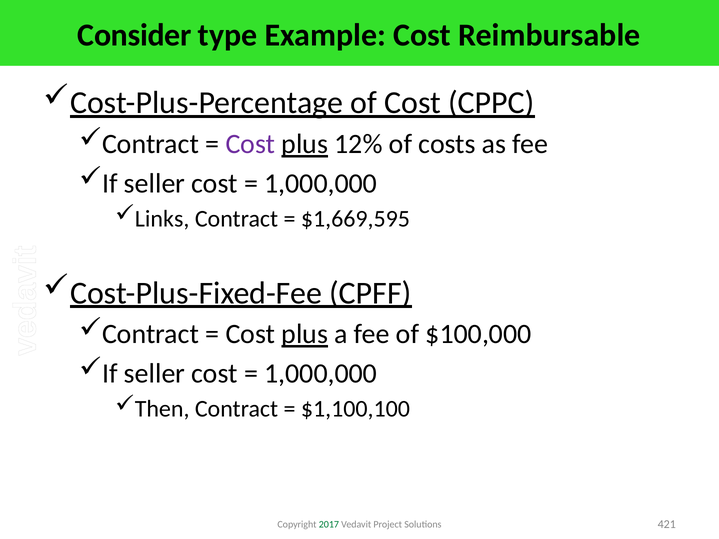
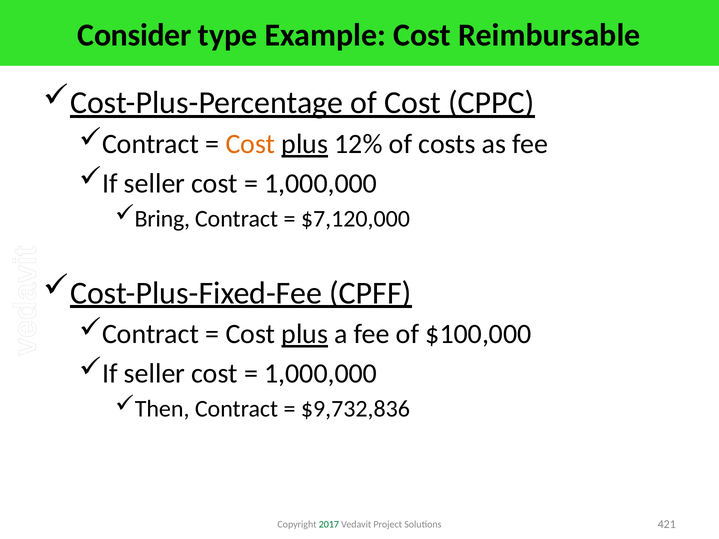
Cost colour: purple -> orange (250, 144)
Links: Links -> Bring (162, 219)
$1,669,595: $1,669,595 -> $7,120,000 (355, 219)
$1,100,100: $1,100,100 -> $9,732,836 (355, 409)
